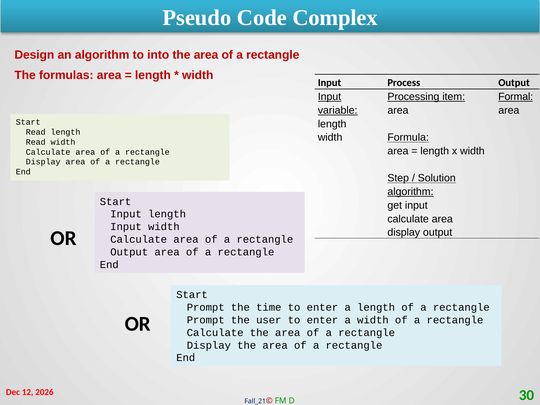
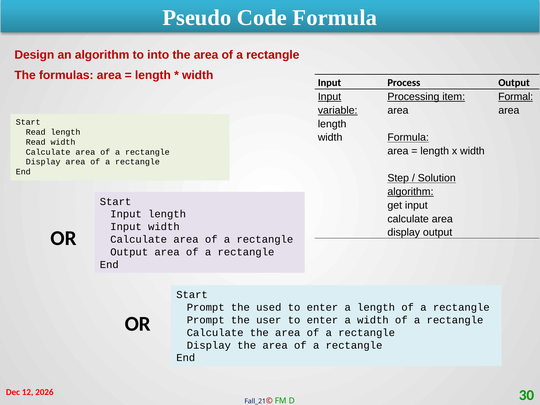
Code Complex: Complex -> Formula (335, 18)
time: time -> used (269, 307)
